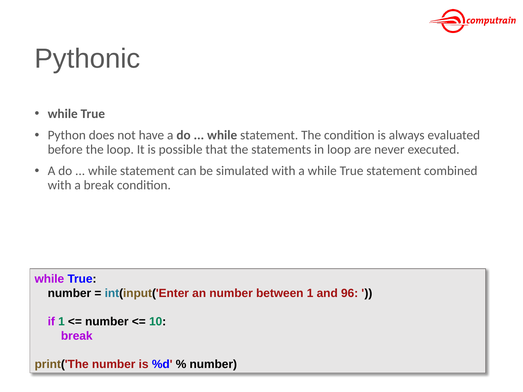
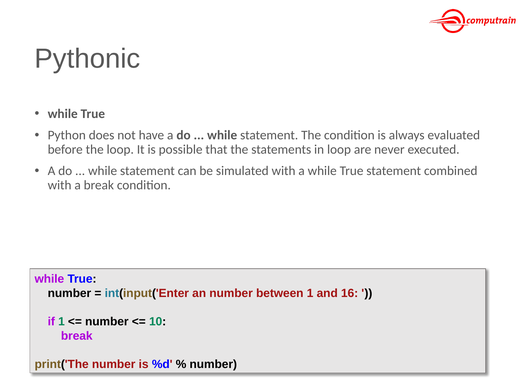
96: 96 -> 16 (350, 293)
